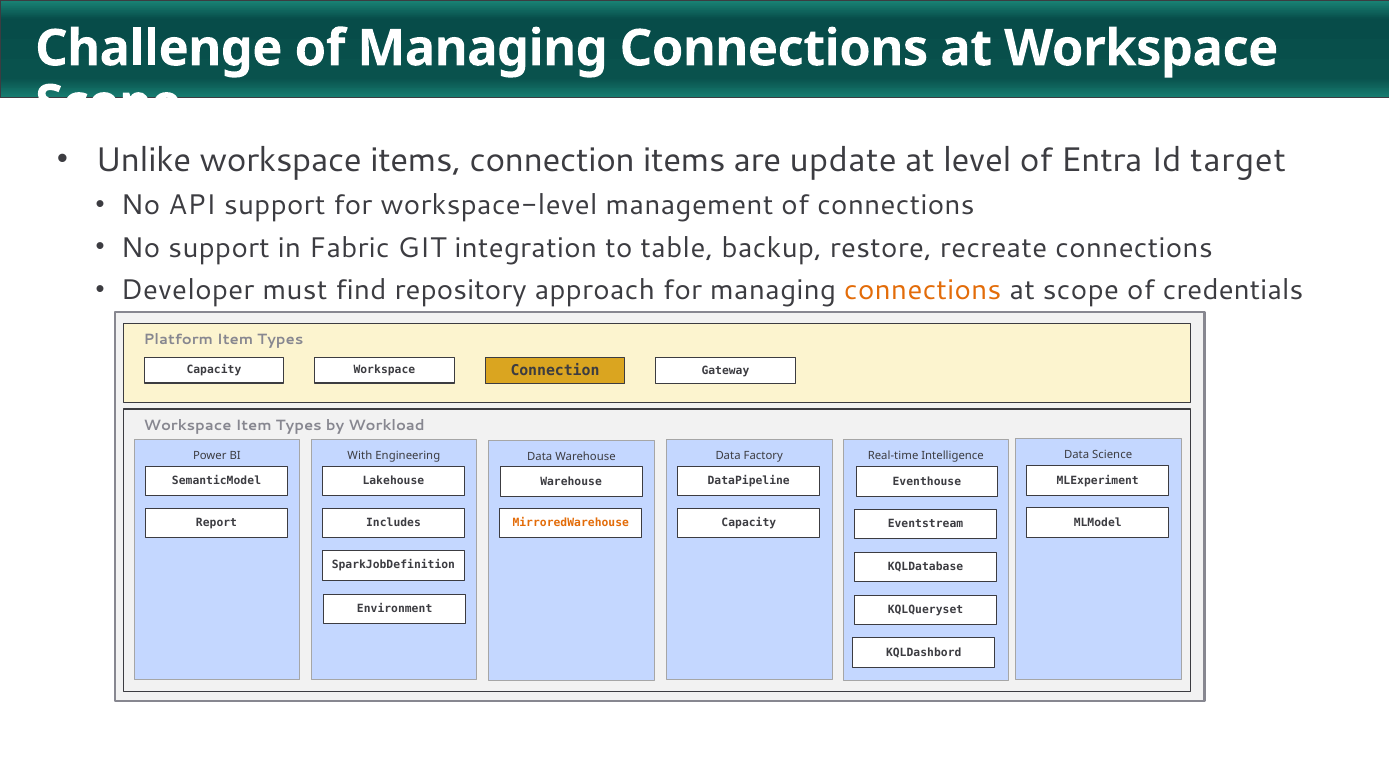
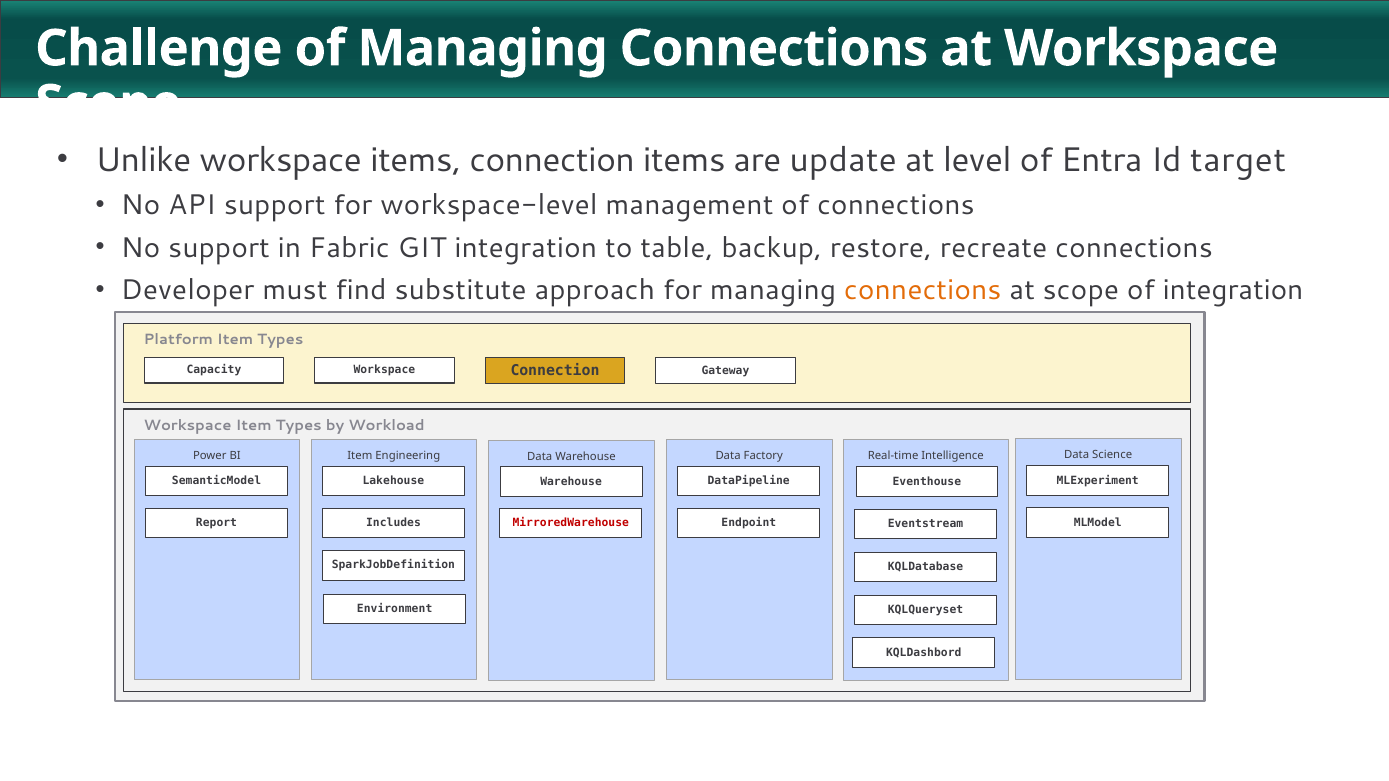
repository: repository -> substitute (461, 291)
of credentials: credentials -> integration (1233, 291)
With: With -> Item (360, 456)
MirroredWarehouse colour: orange -> red (571, 523)
Capacity: Capacity -> Endpoint (749, 523)
